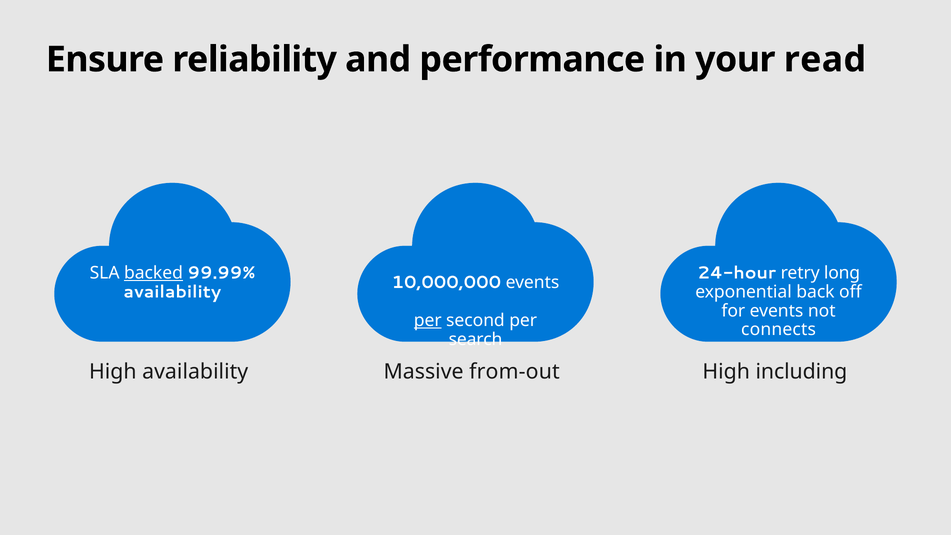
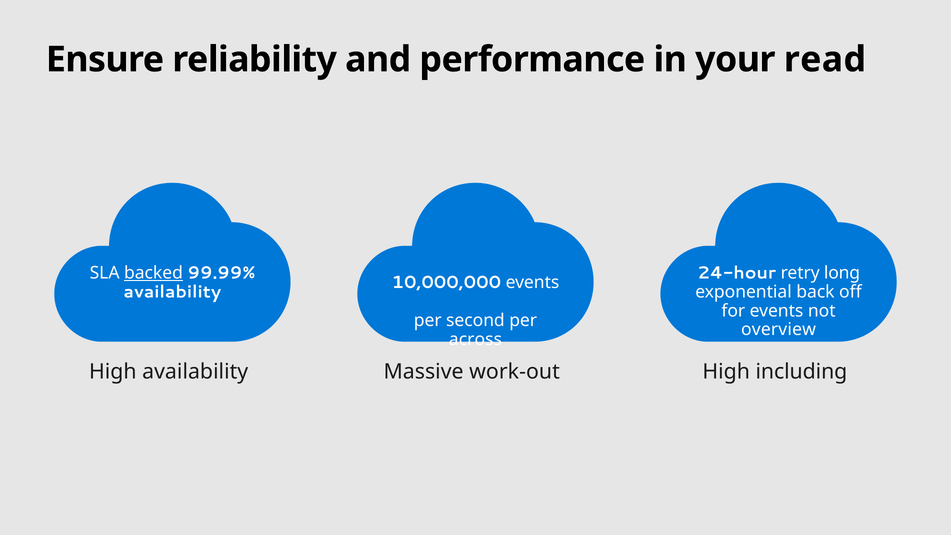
per underline: present -> none (428, 320)
connects: connects -> overview (779, 330)
search: search -> across (475, 339)
from-out: from-out -> work-out (515, 371)
